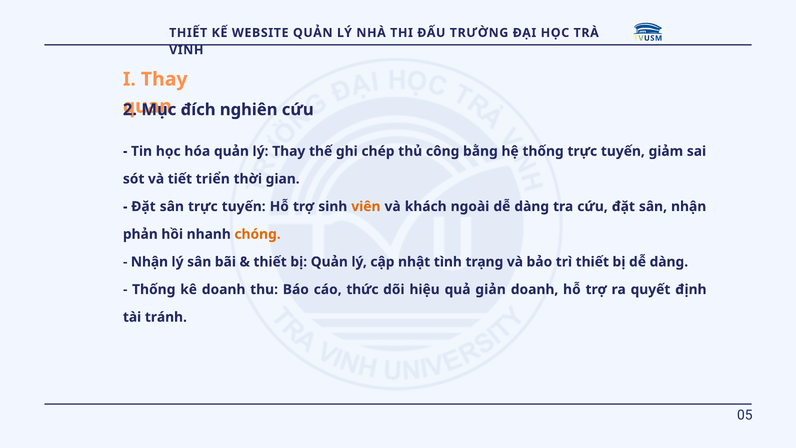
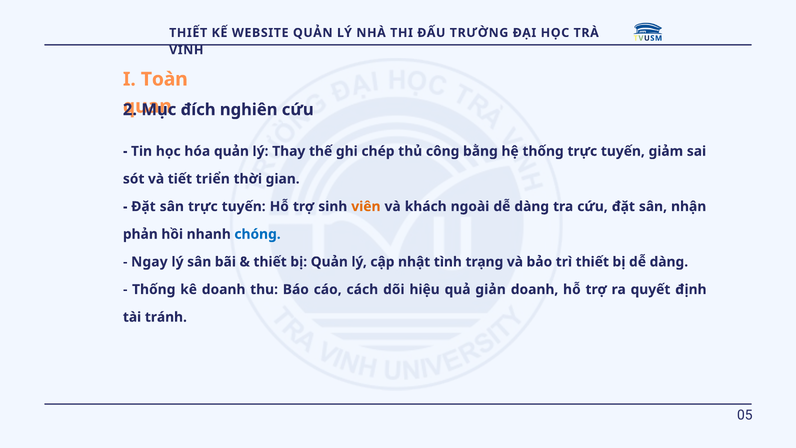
I Thay: Thay -> Toàn (164, 79)
chóng colour: orange -> blue (258, 234)
Nhận: Nhận -> Ngay (149, 262)
thức: thức -> cách (362, 289)
